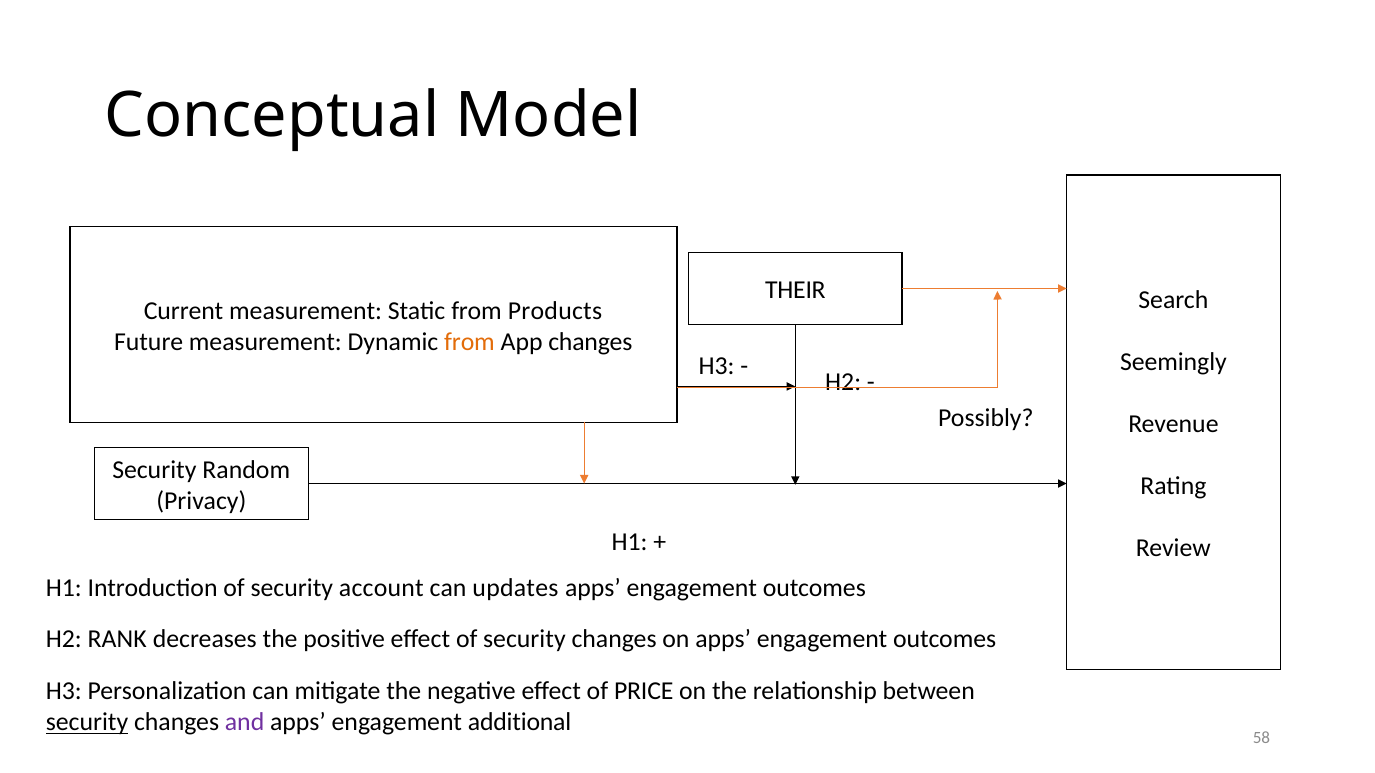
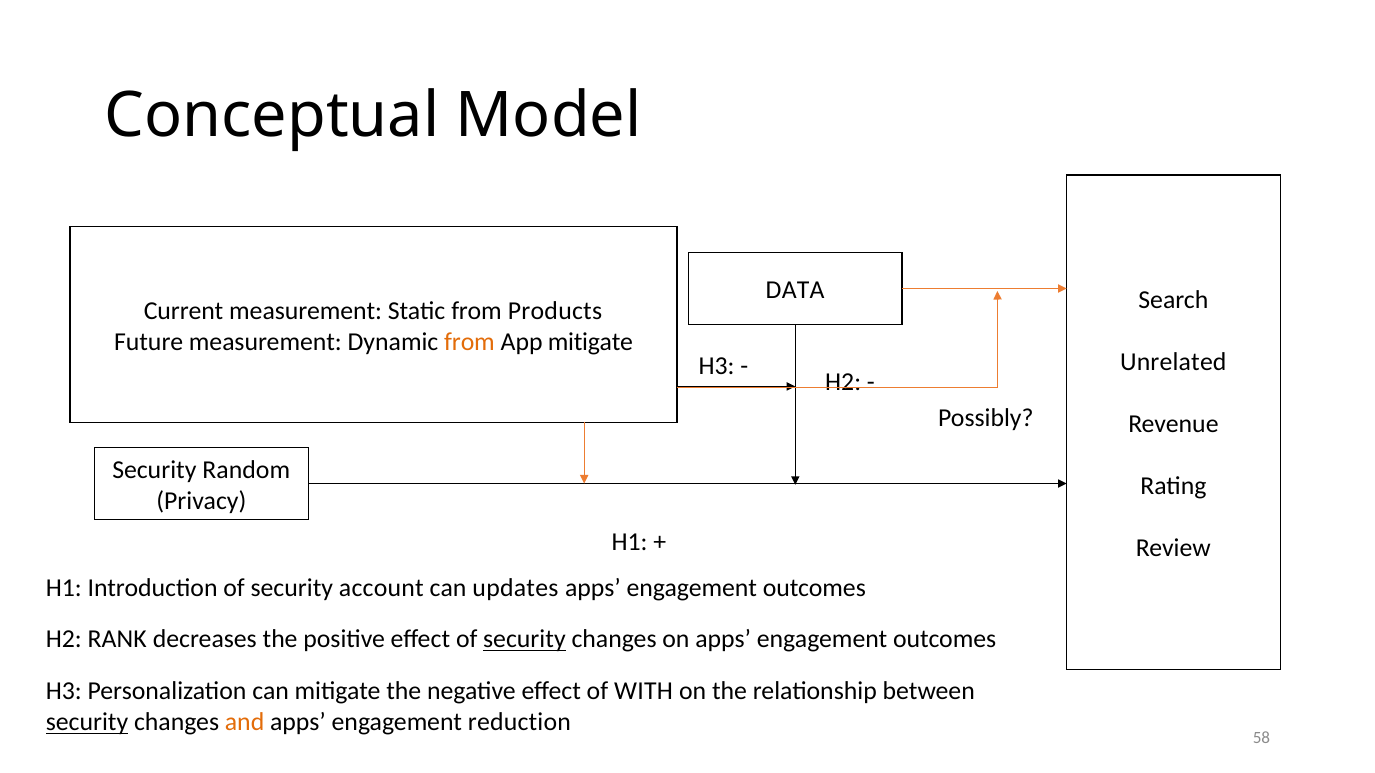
THEIR: THEIR -> DATA (795, 290)
App changes: changes -> mitigate (590, 342)
Seemingly: Seemingly -> Unrelated (1173, 362)
security underline: none -> present (524, 640)
PRICE: PRICE -> WITH (644, 692)
and colour: purple -> orange (245, 723)
additional: additional -> reduction (519, 723)
